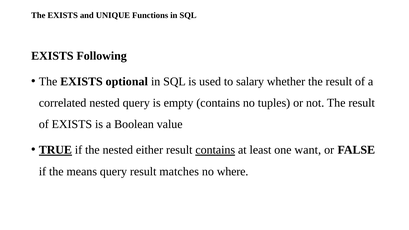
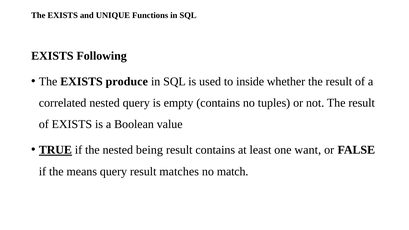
optional: optional -> produce (127, 82)
salary: salary -> inside (250, 82)
either: either -> being (149, 150)
contains underline: present -> none (215, 150)
where: where -> match (233, 172)
